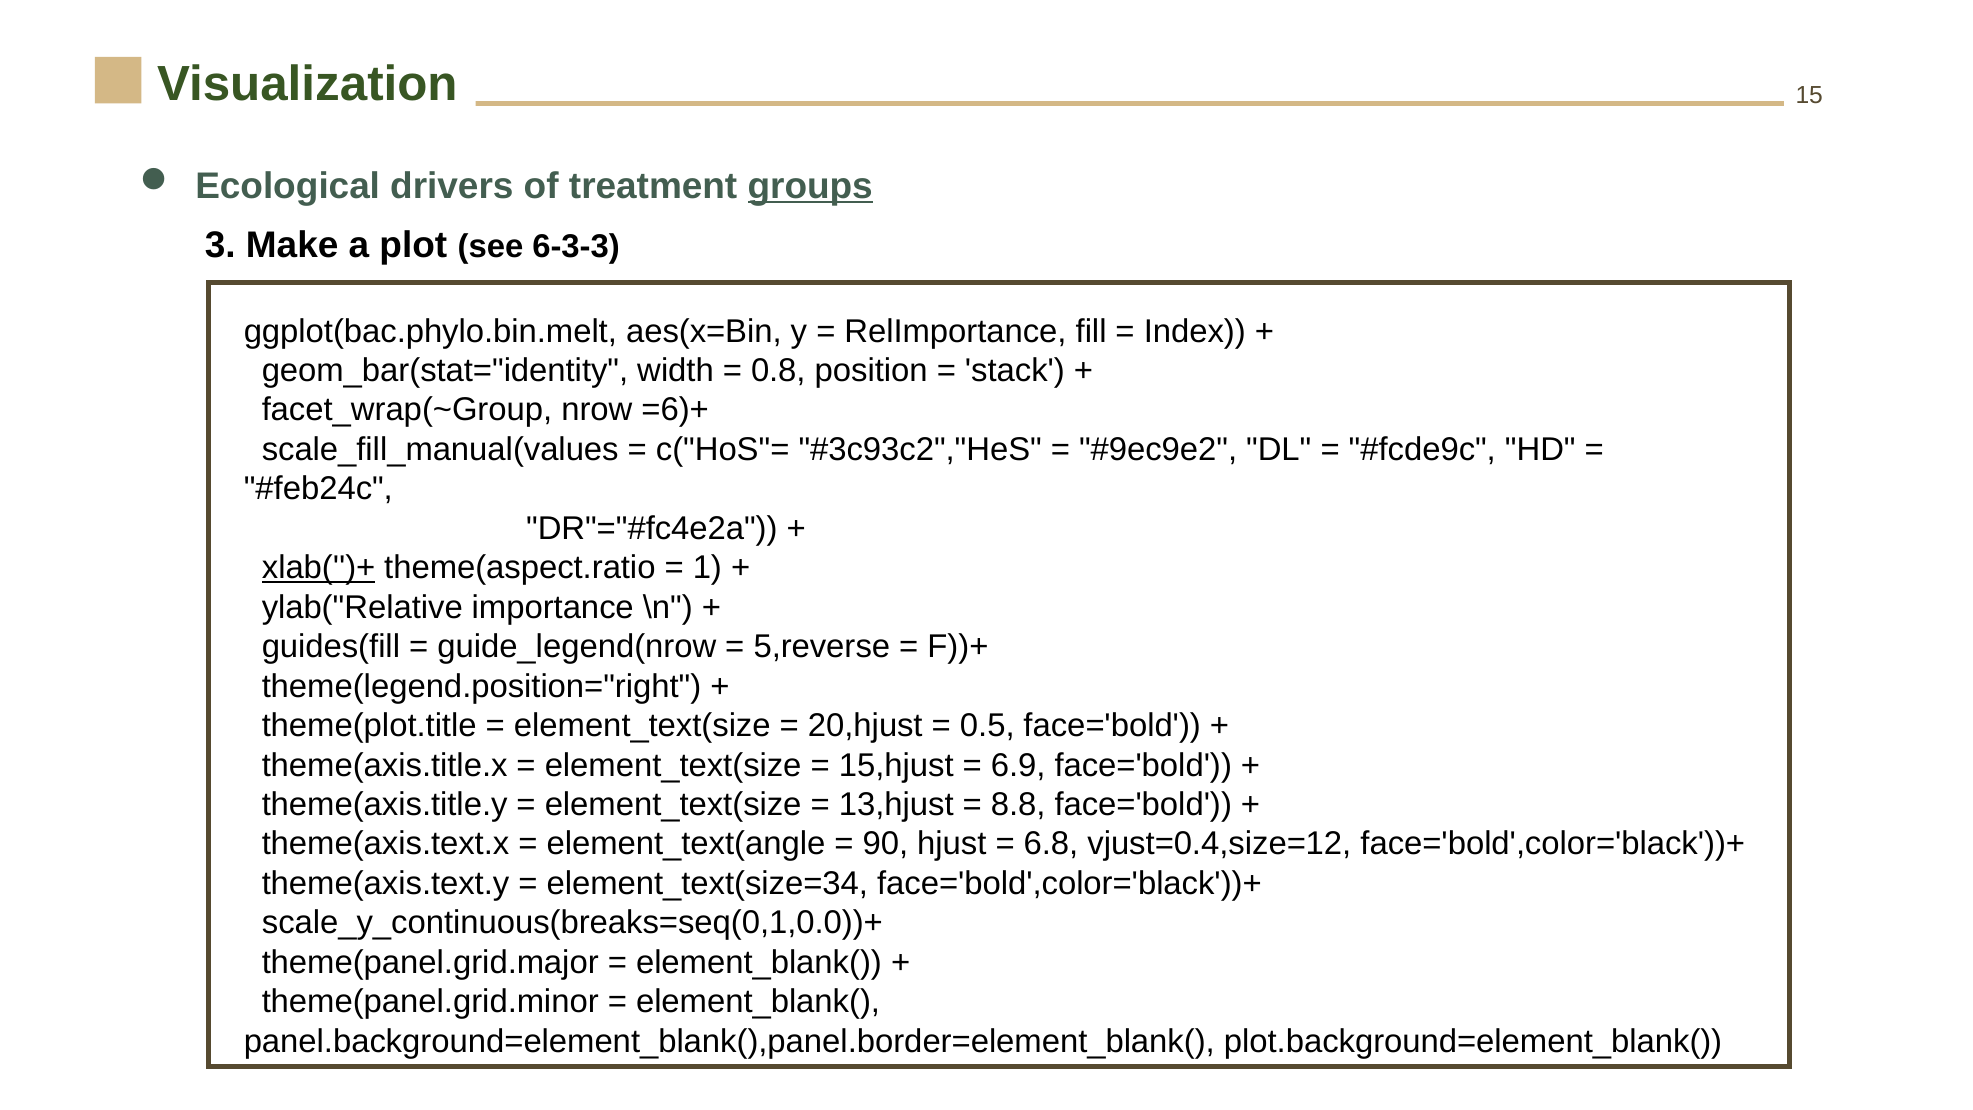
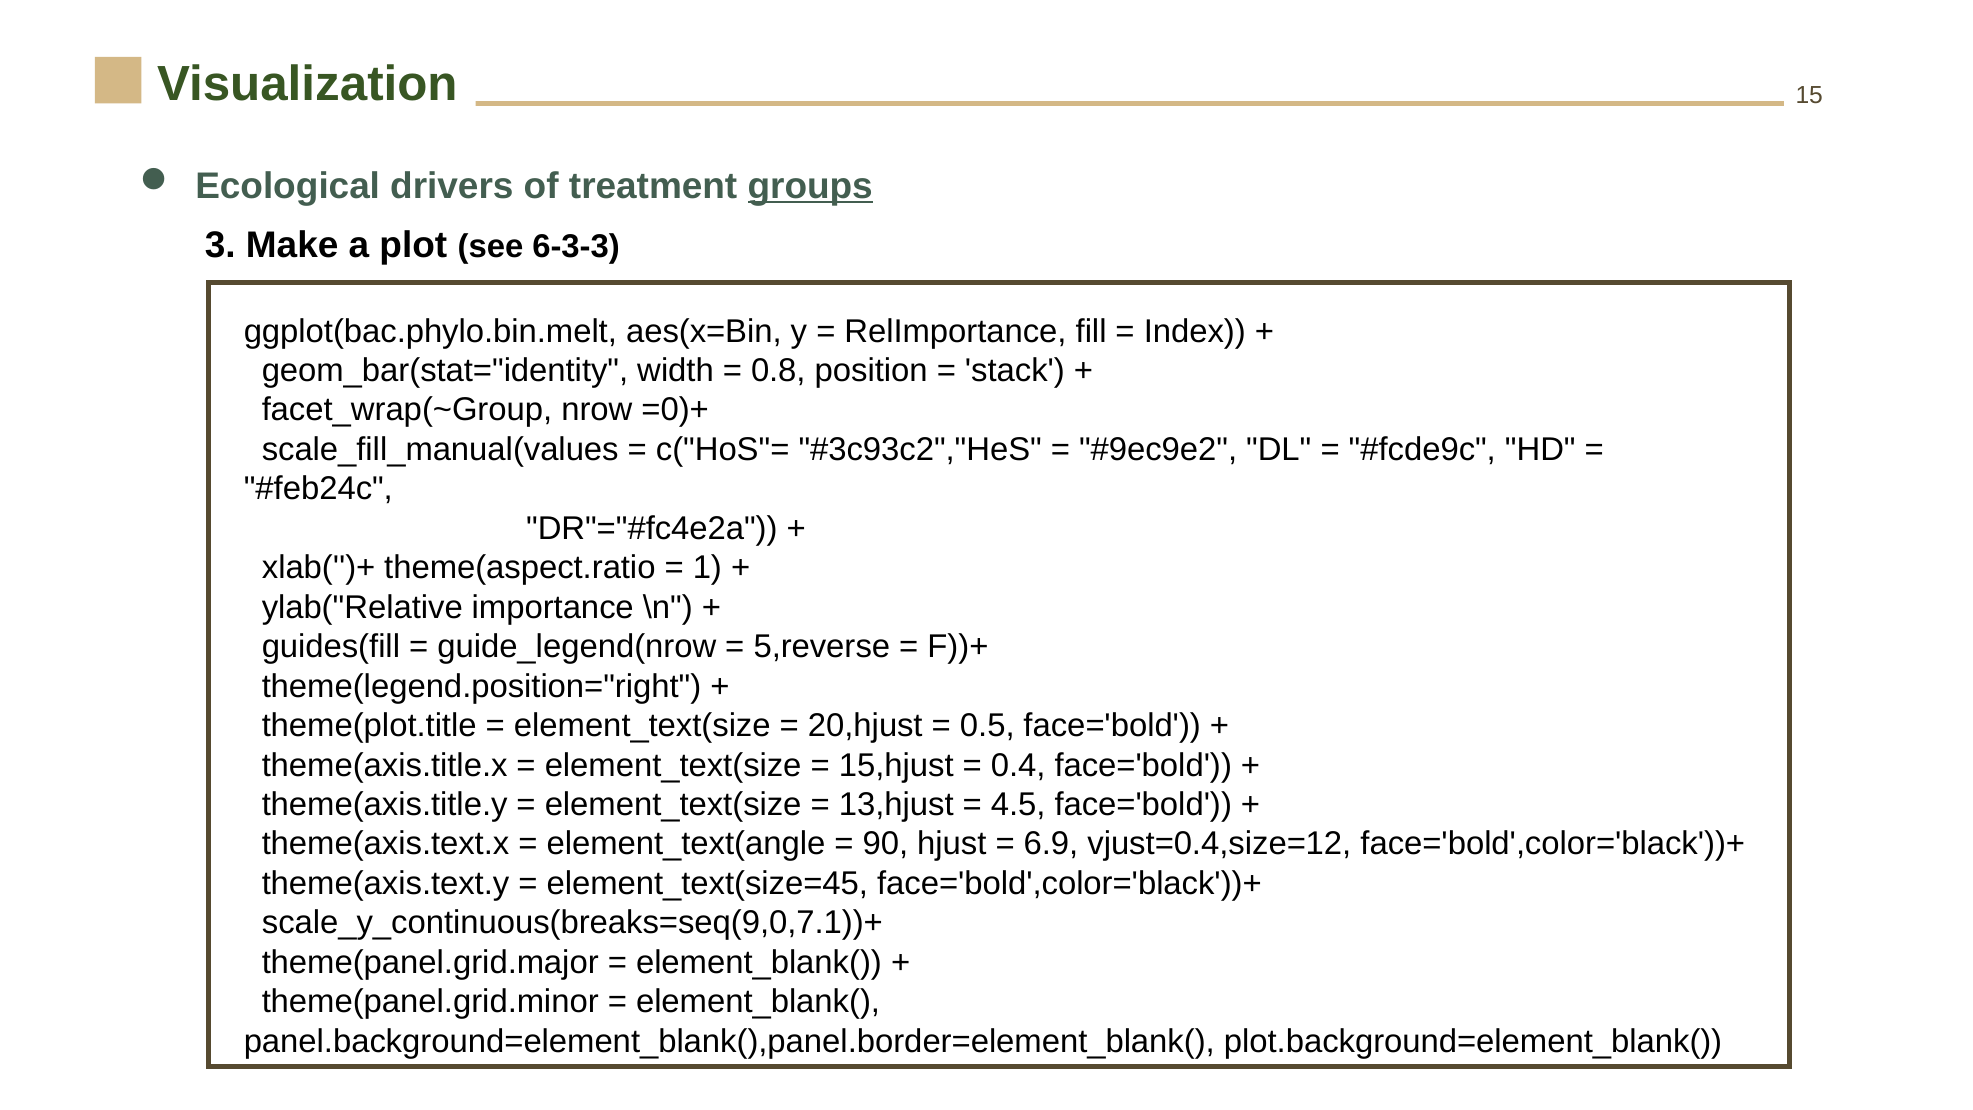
=6)+: =6)+ -> =0)+ (675, 410)
xlab('')+ underline: present -> none (319, 568)
6.9: 6.9 -> 0.4 (1018, 765)
8.8: 8.8 -> 4.5 (1018, 804)
6.8: 6.8 -> 6.9 (1051, 844)
element_text(size=34: element_text(size=34 -> element_text(size=45 (707, 883)
scale_y_continuous(breaks=seq(0,1,0.0))+: scale_y_continuous(breaks=seq(0,1,0.0))+ -> scale_y_continuous(breaks=seq(9,0,7.1))+ (572, 923)
